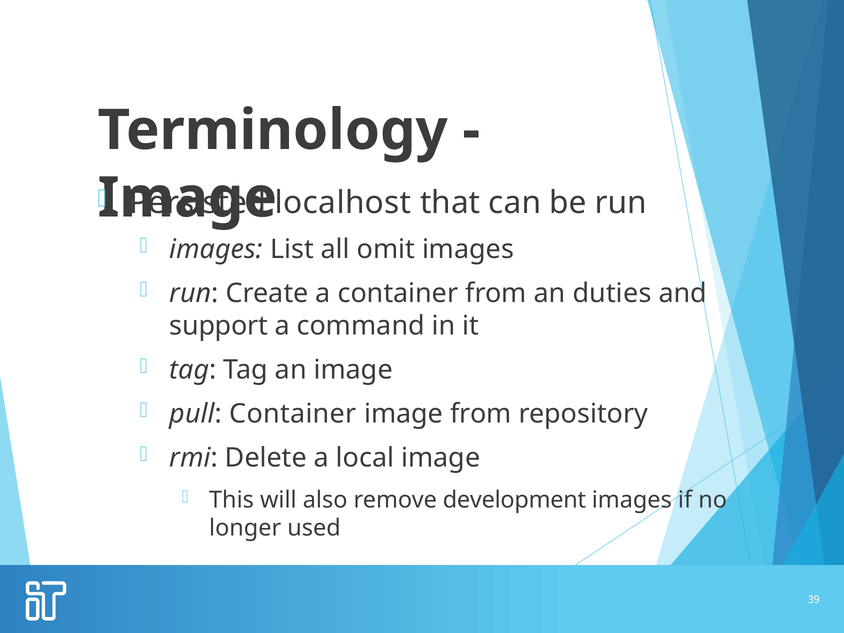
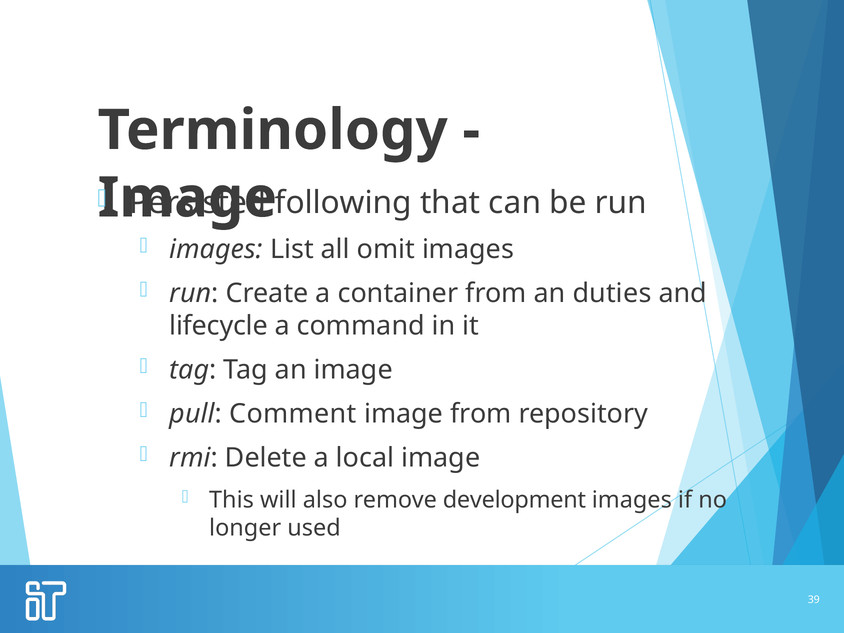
localhost: localhost -> following (343, 203)
support: support -> lifecycle (219, 326)
pull Container: Container -> Comment (293, 414)
